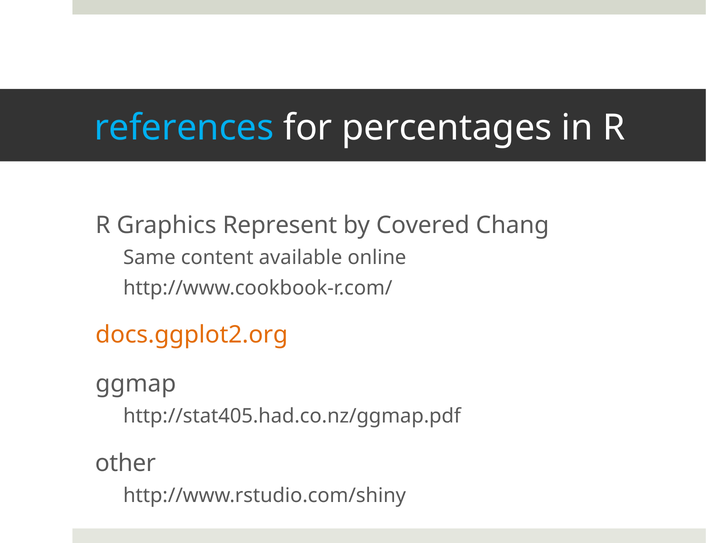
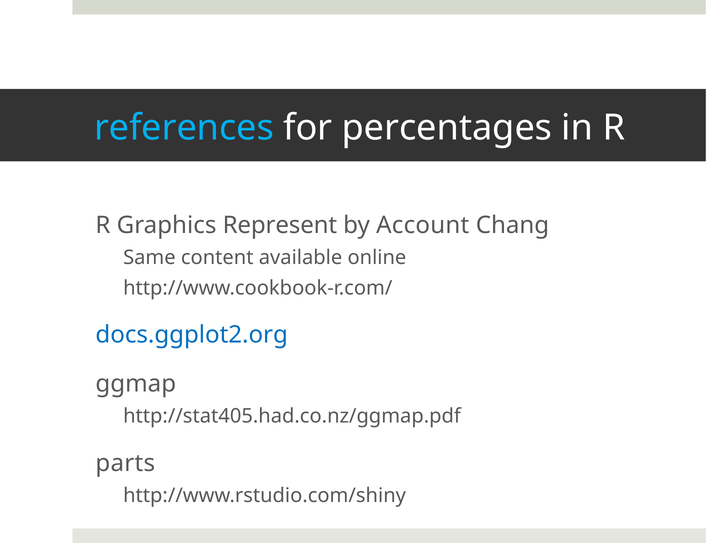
Covered: Covered -> Account (423, 225)
docs.ggplot2.org colour: orange -> blue (192, 335)
other: other -> parts (125, 463)
